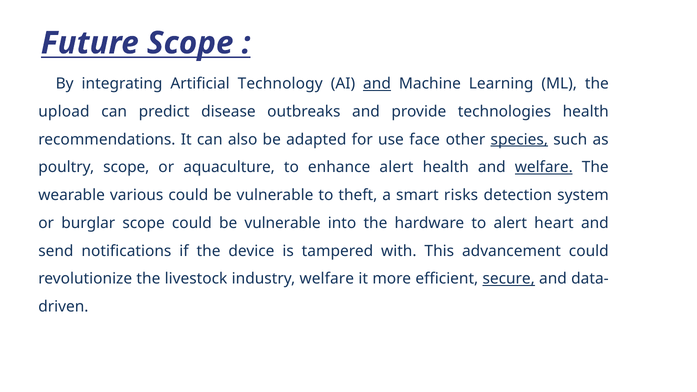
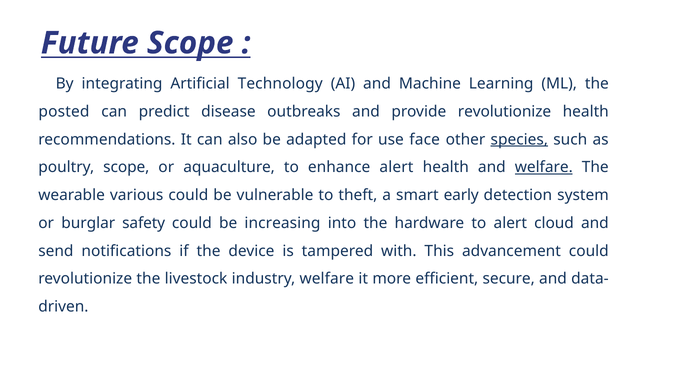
and underline: present -> none (377, 84)
upload: upload -> posted (64, 112)
provide technologies: technologies -> revolutionize (505, 112)
risks: risks -> early (461, 195)
burglar scope: scope -> safety (144, 223)
vulnerable: vulnerable -> increasing (282, 223)
heart: heart -> cloud (554, 223)
secure underline: present -> none (509, 279)
